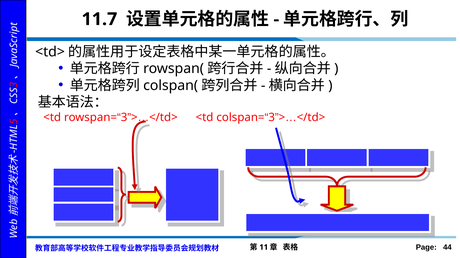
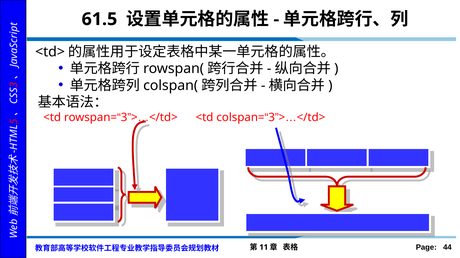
11.7: 11.7 -> 61.5 (99, 19)
